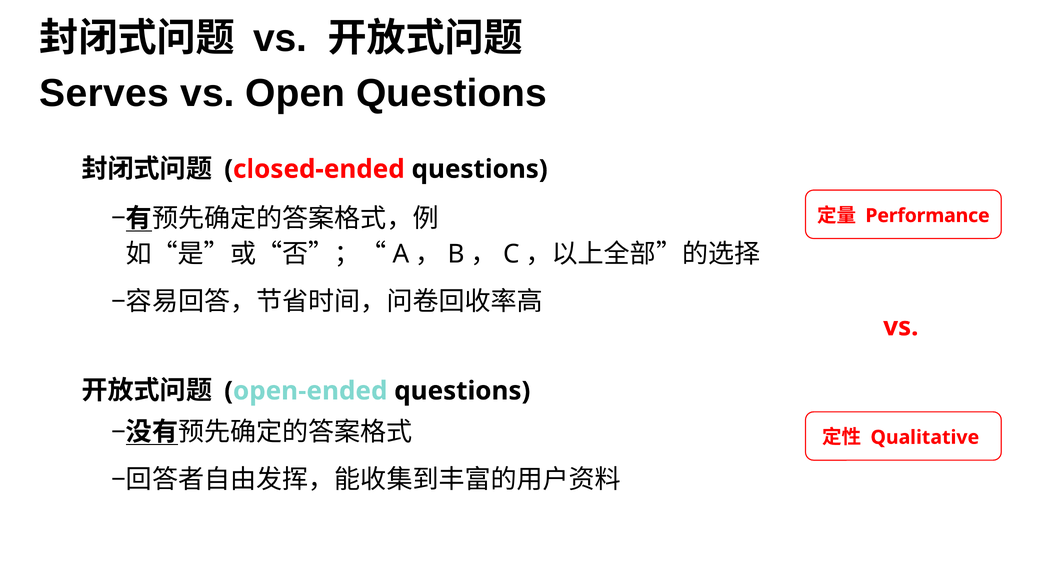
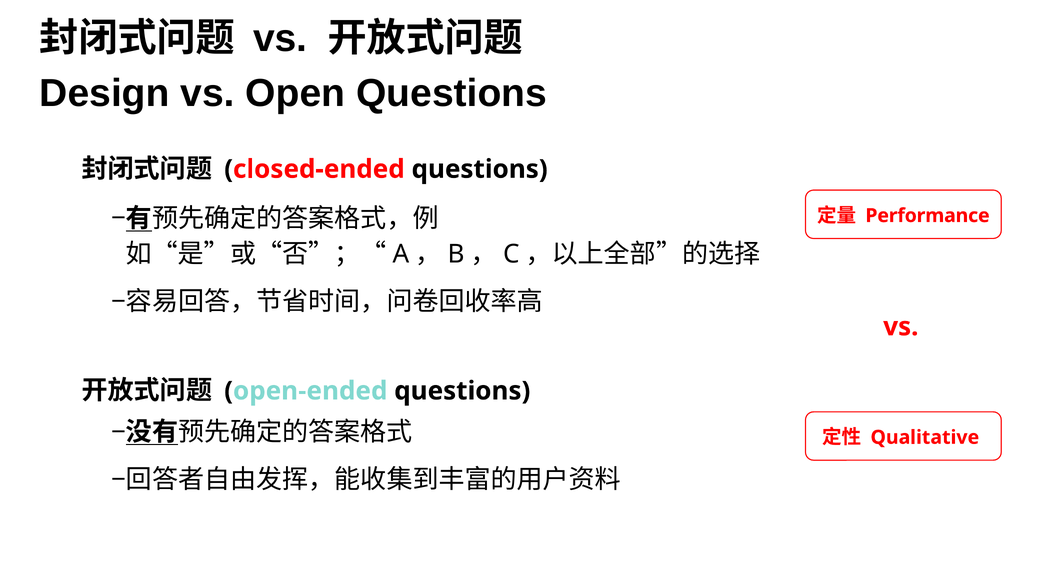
Serves: Serves -> Design (104, 93)
